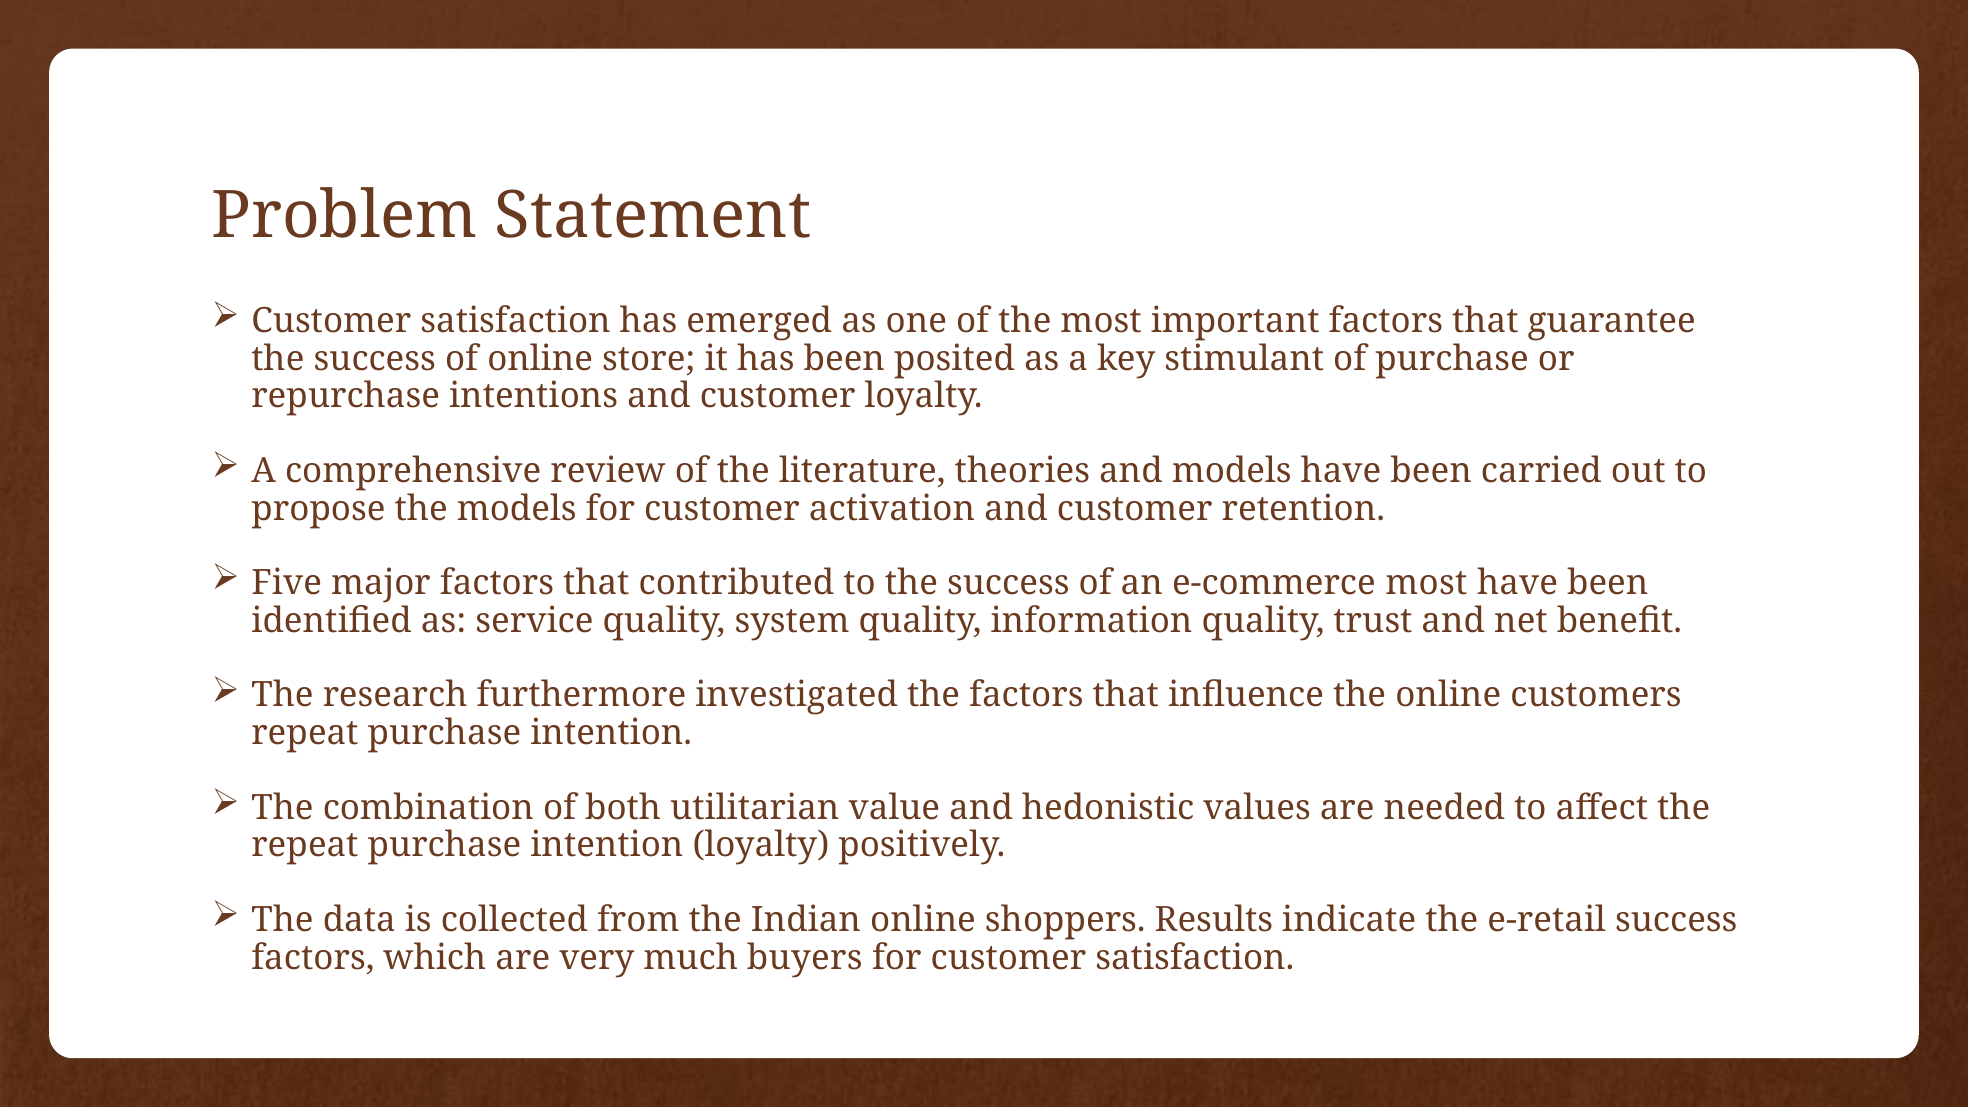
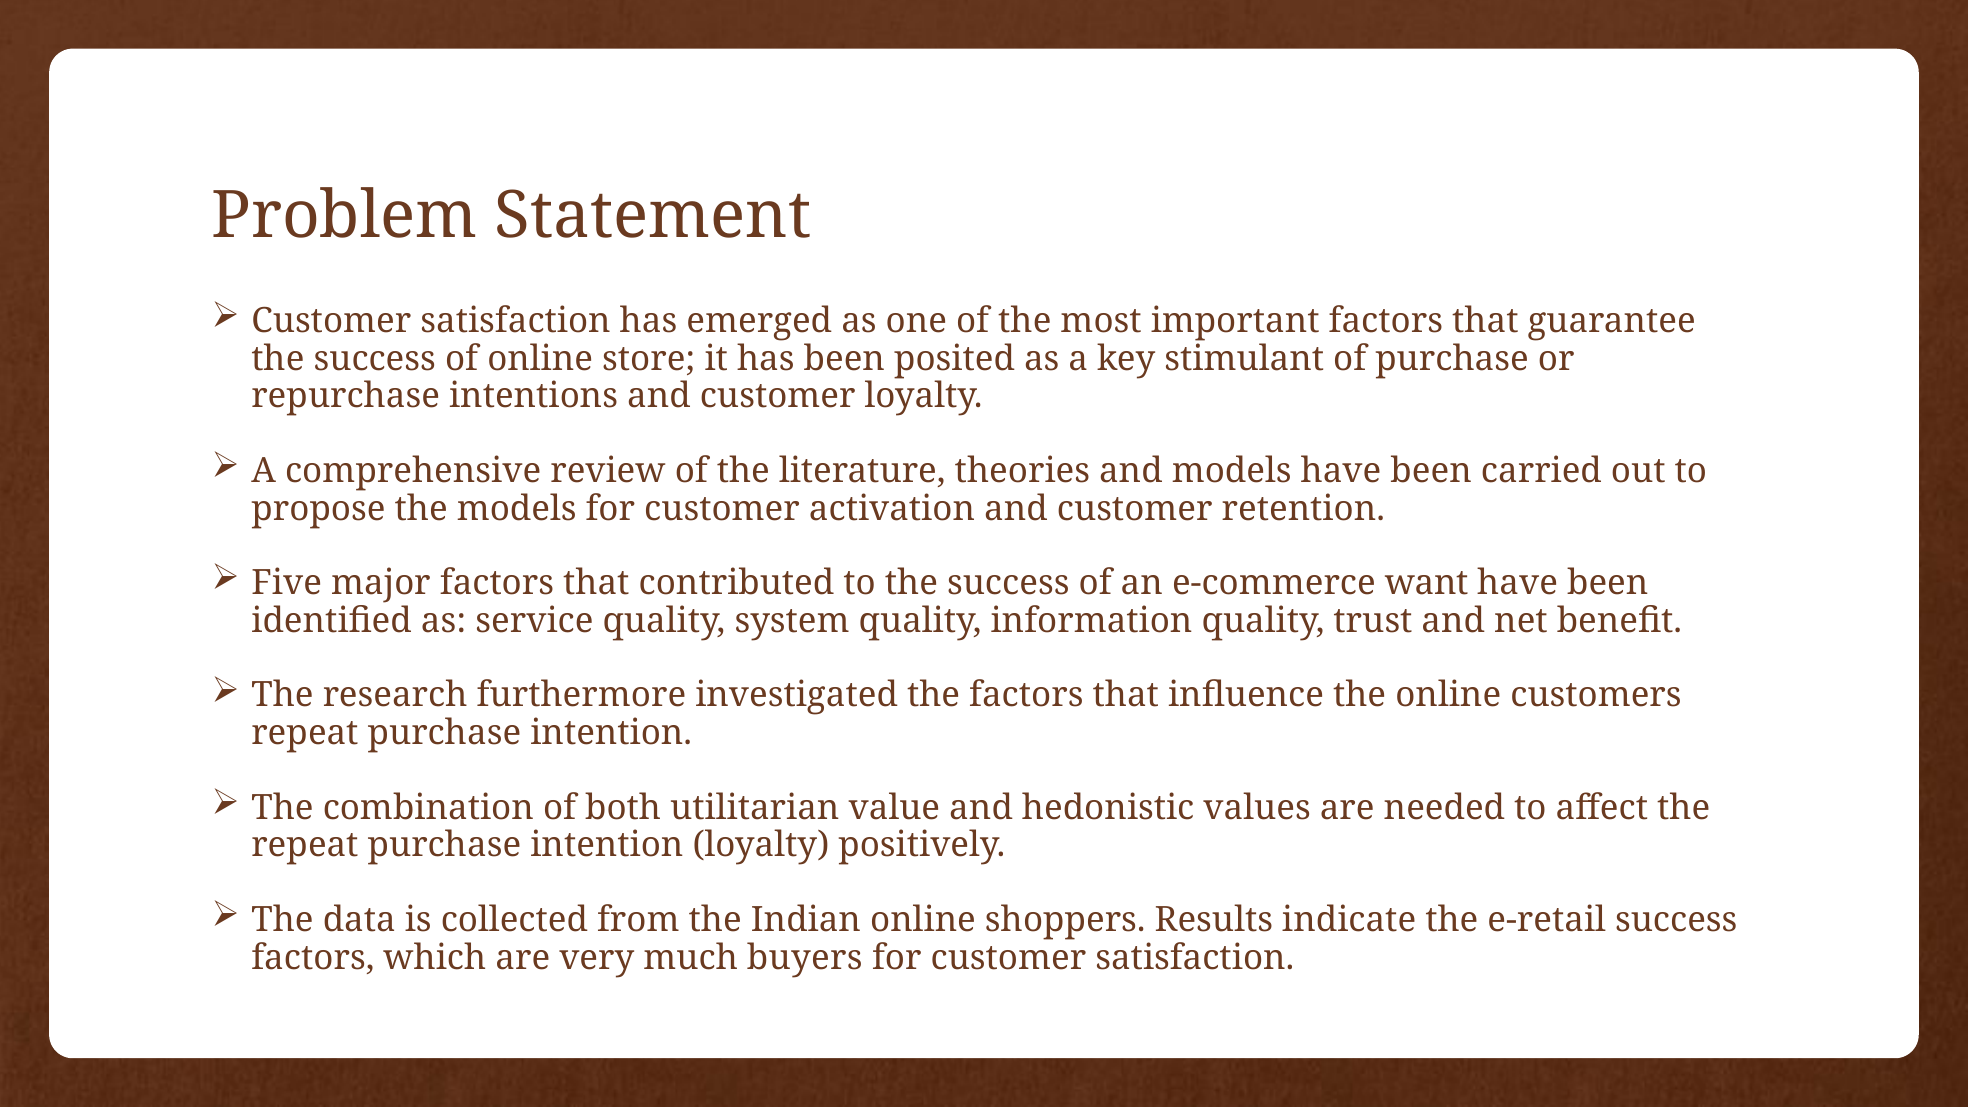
e-commerce most: most -> want (1427, 583)
